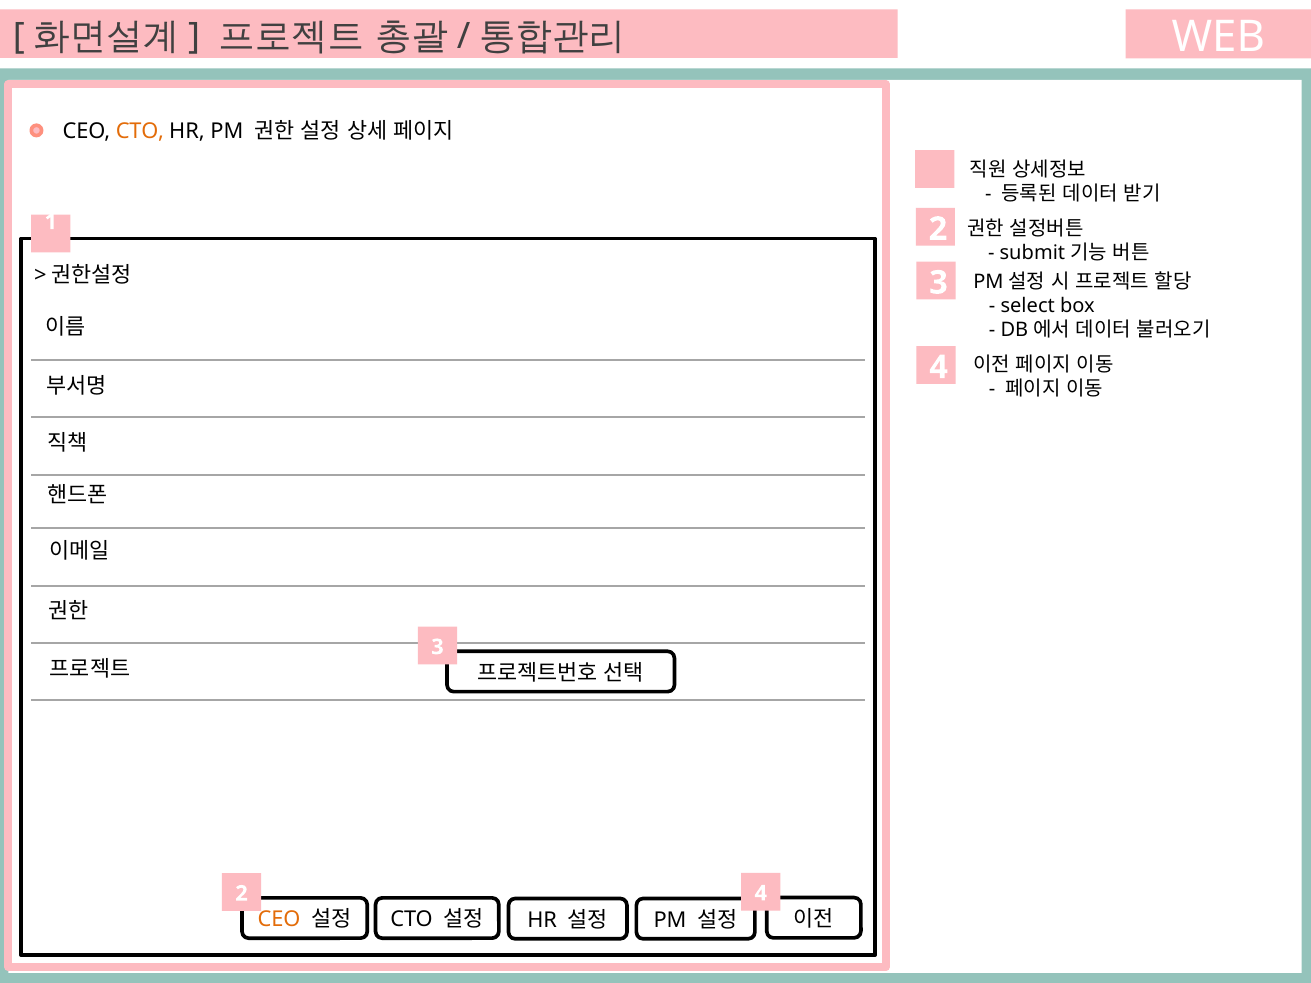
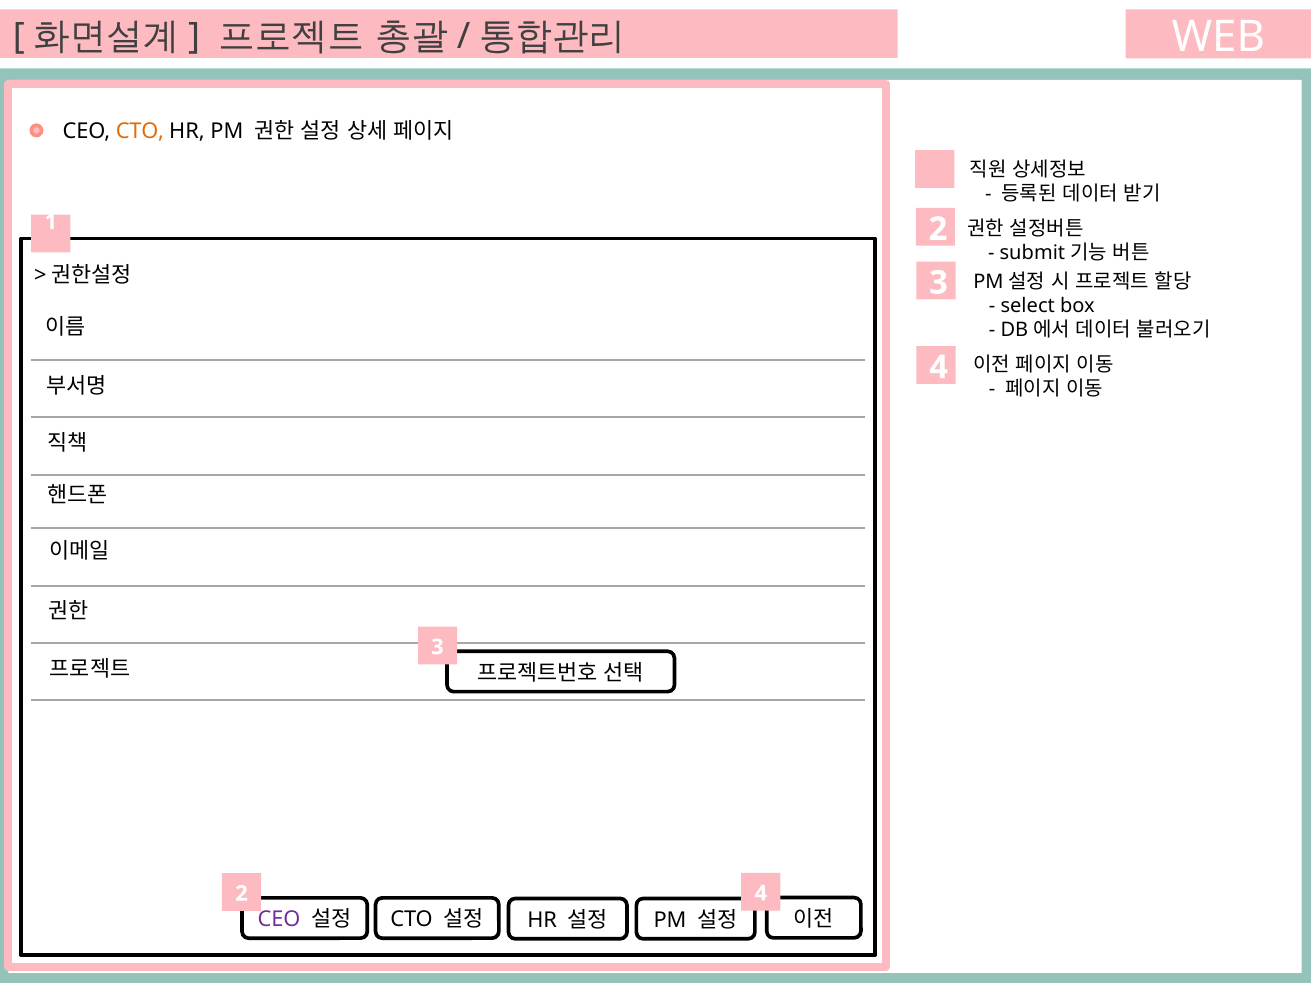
CEO colour: orange -> purple (279, 920)
